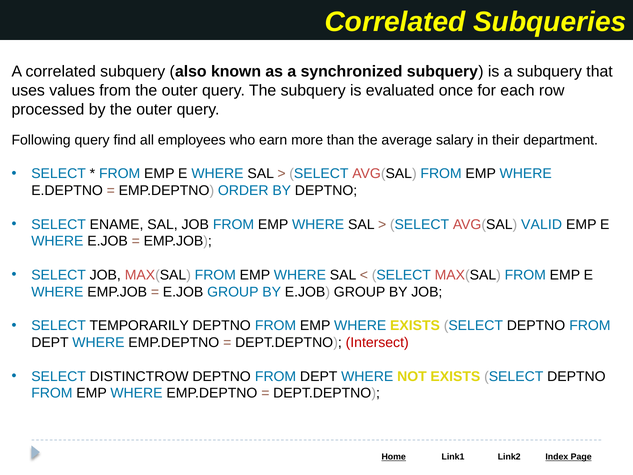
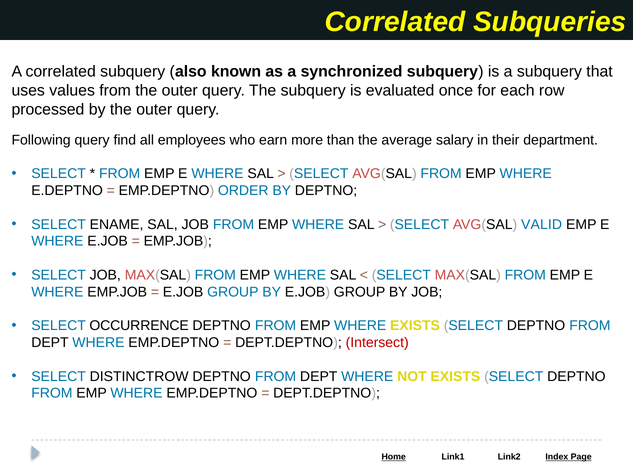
TEMPORARILY: TEMPORARILY -> OCCURRENCE (139, 326)
